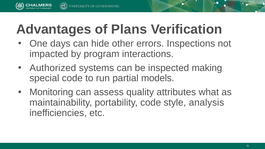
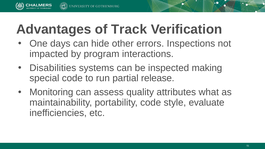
Plans: Plans -> Track (129, 29)
Authorized: Authorized -> Disabilities (53, 68)
models: models -> release (158, 78)
analysis: analysis -> evaluate (207, 103)
